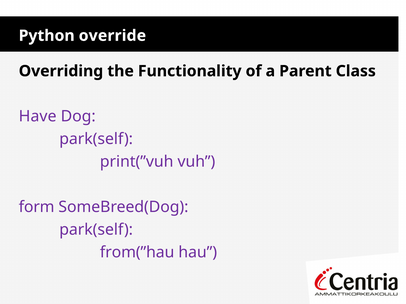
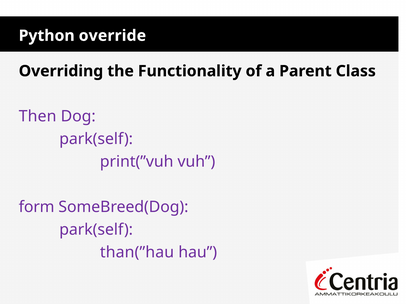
Have: Have -> Then (38, 117)
from(”hau: from(”hau -> than(”hau (137, 253)
